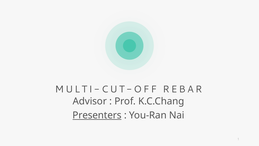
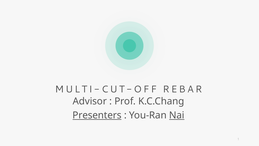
Nai underline: none -> present (177, 115)
